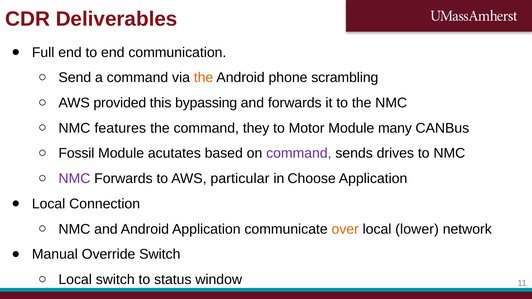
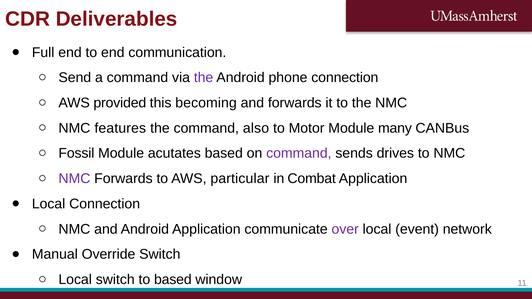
the colour: orange -> purple (204, 78)
phone scrambling: scrambling -> connection (345, 78)
bypassing: bypassing -> becoming (206, 103)
they: they -> also (256, 128)
Choose: Choose -> Combat (312, 179)
over colour: orange -> purple (345, 229)
lower: lower -> event (417, 229)
to status: status -> based (173, 280)
